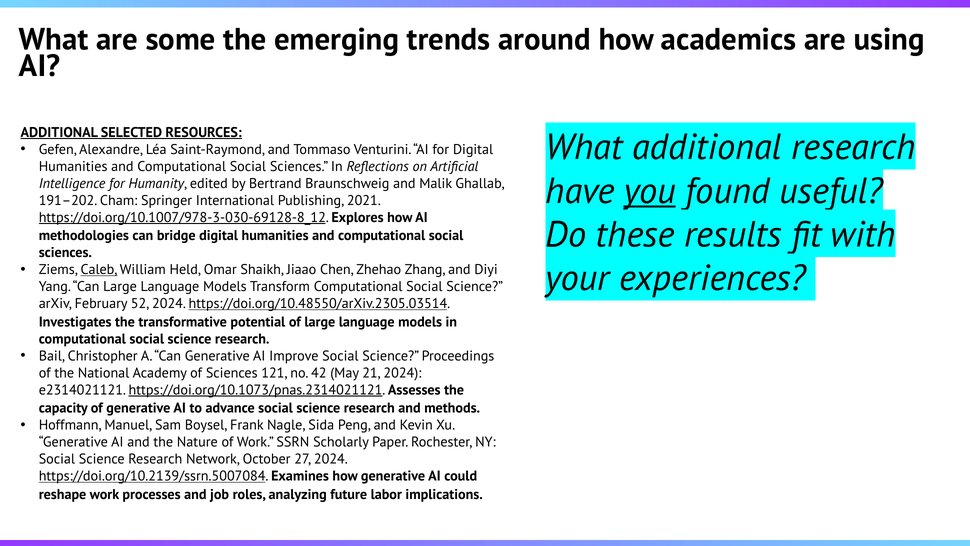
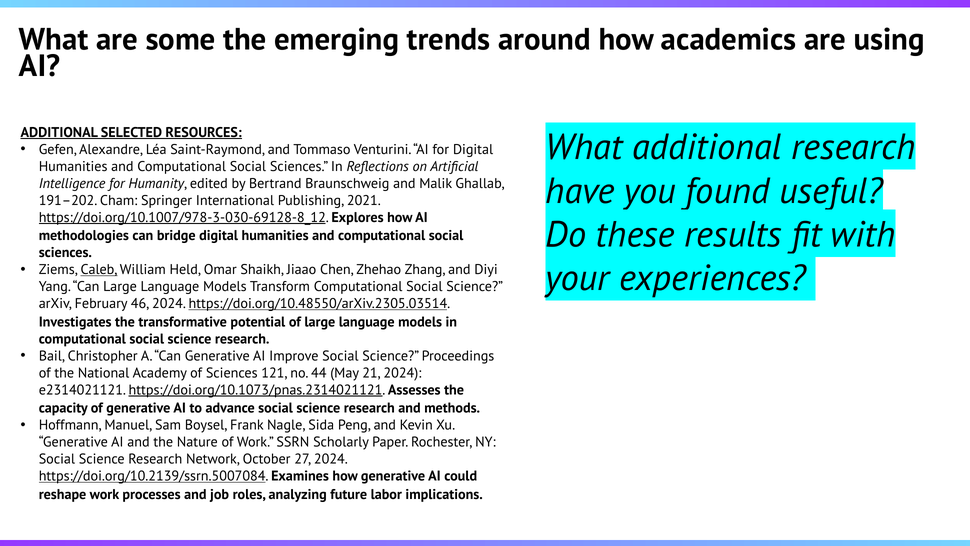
you underline: present -> none (650, 191)
52: 52 -> 46 (140, 303)
42: 42 -> 44 (319, 373)
